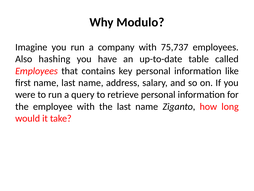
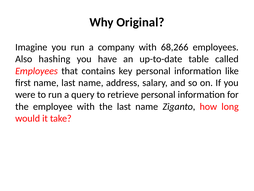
Modulo: Modulo -> Original (140, 22)
75,737: 75,737 -> 68,266 (175, 47)
